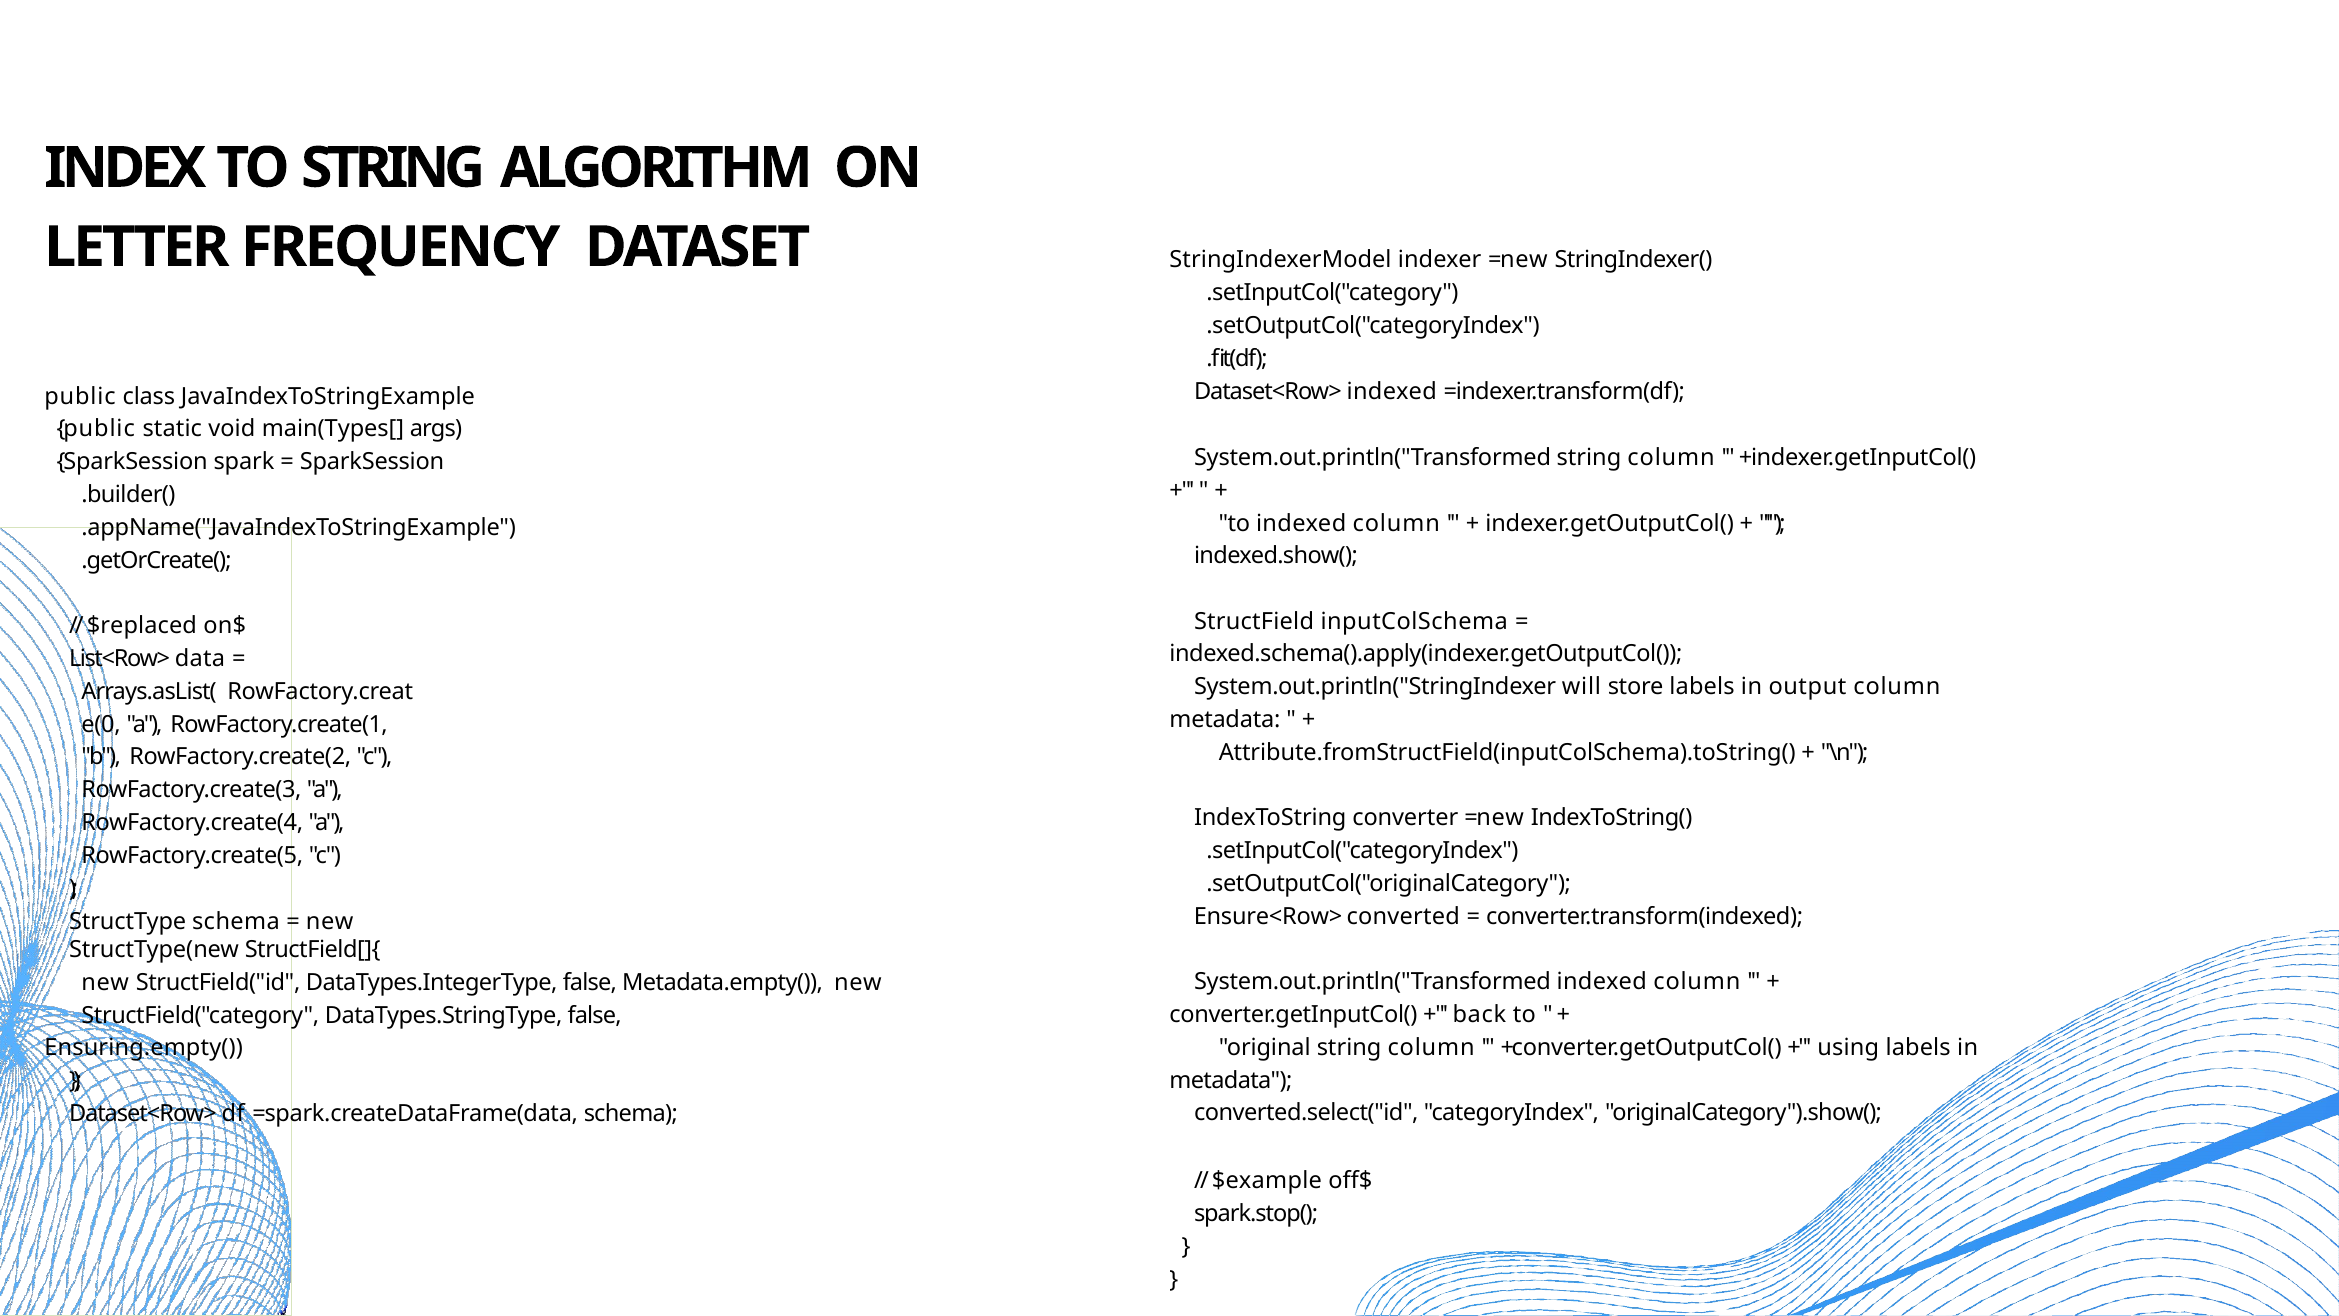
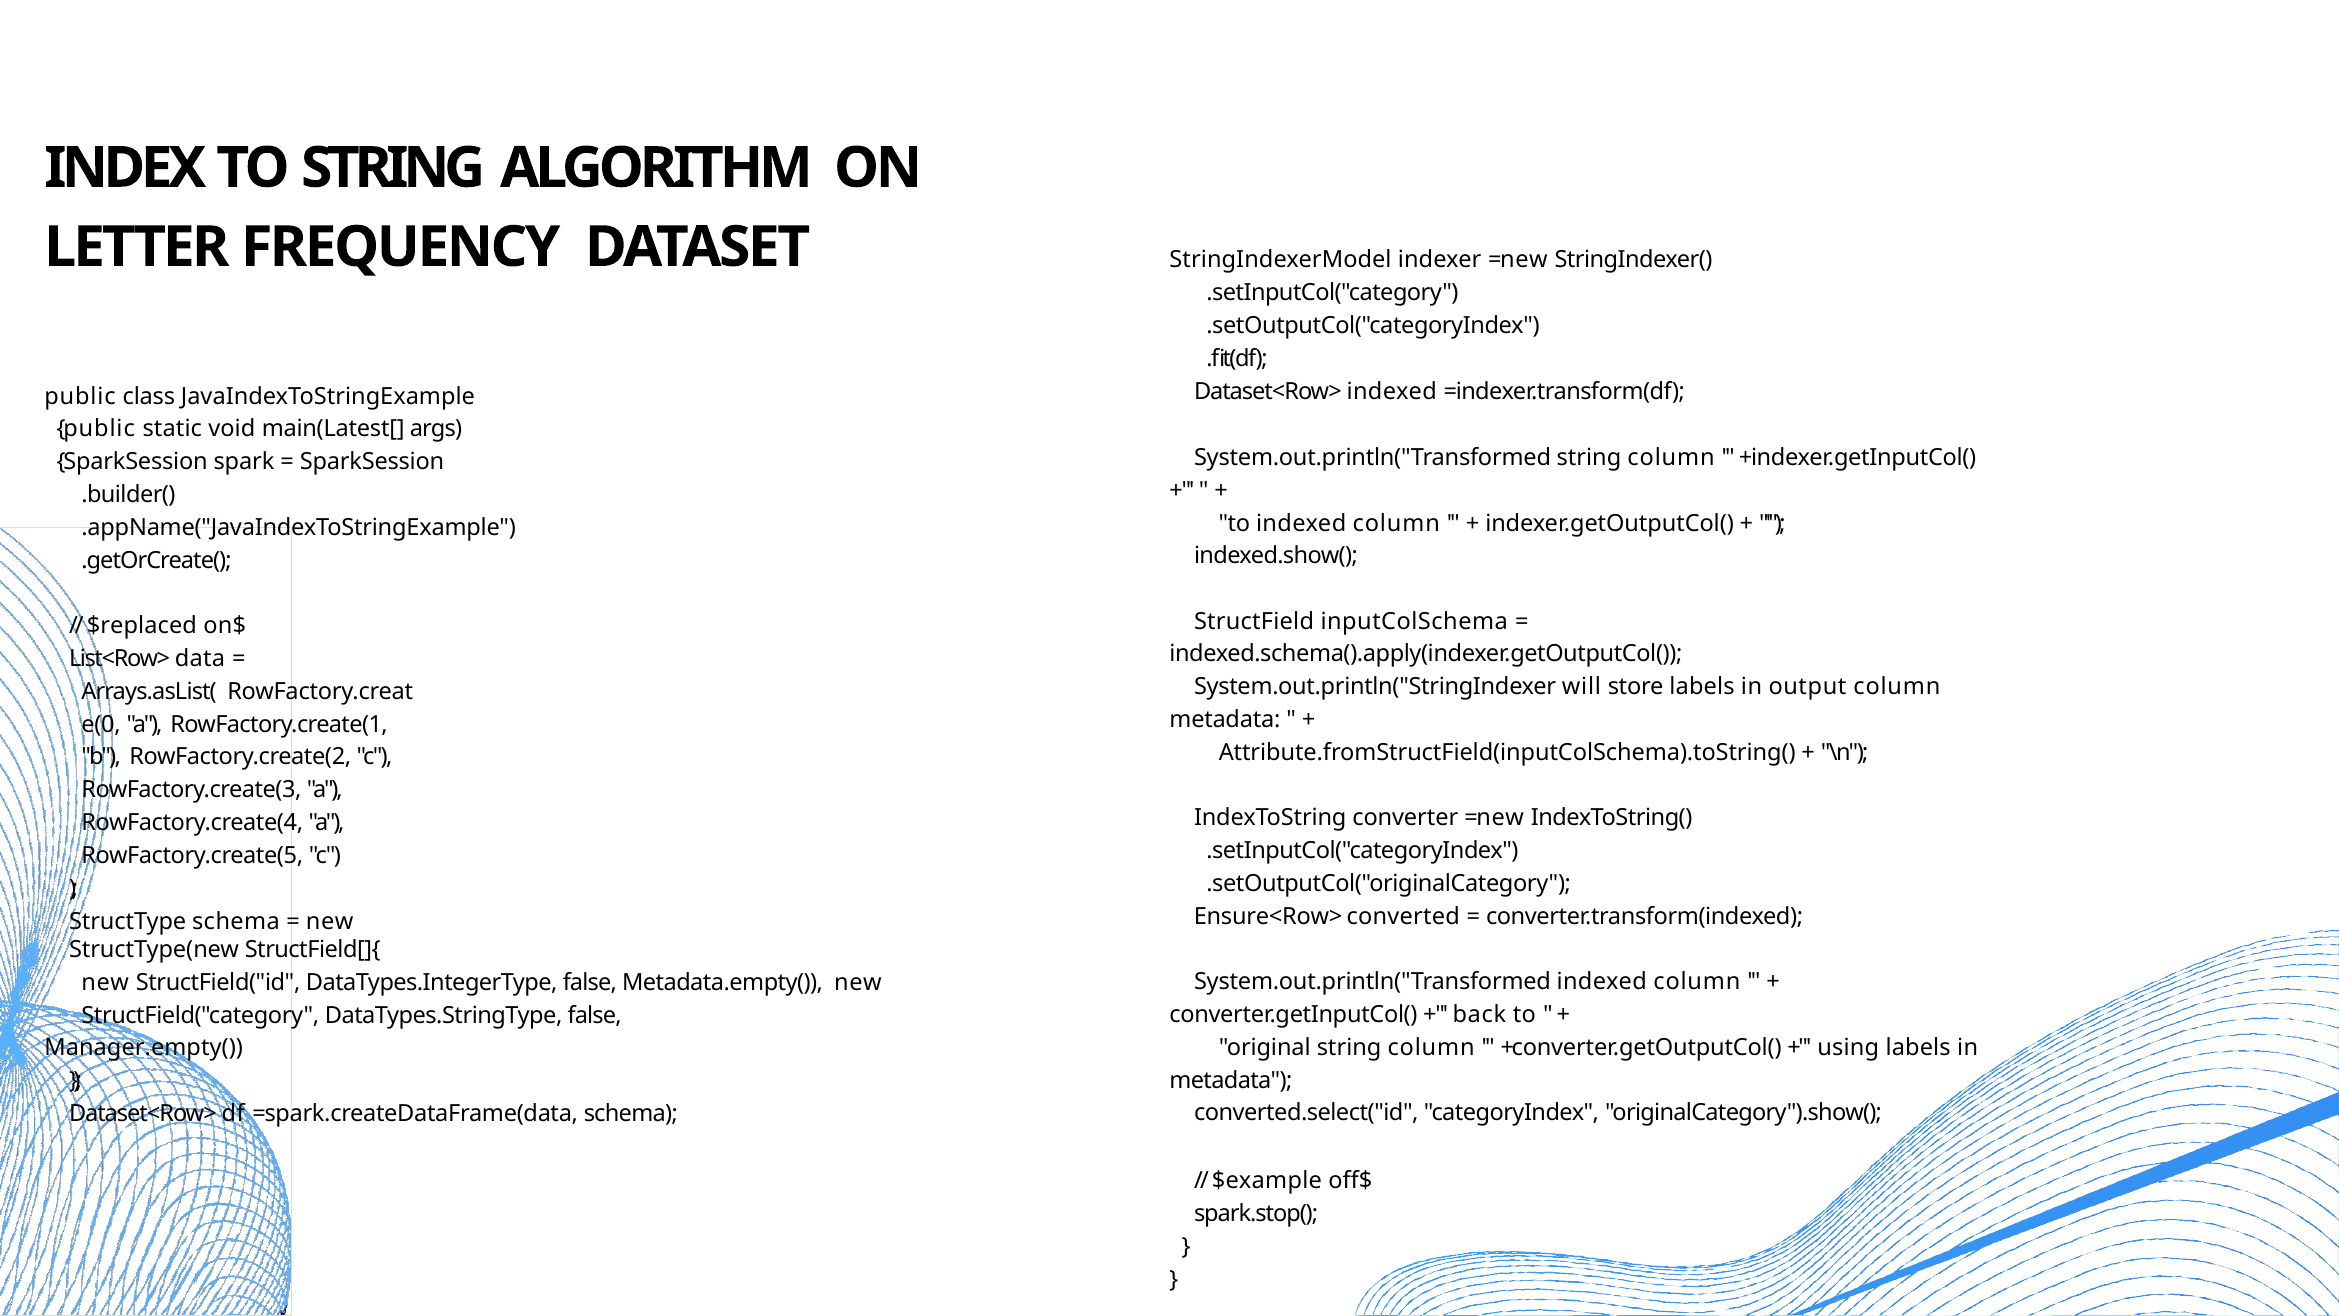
main(Types[: main(Types[ -> main(Latest[ (333, 429)
Ensuring.empty(: Ensuring.empty( -> Manager.empty( (144, 1048)
